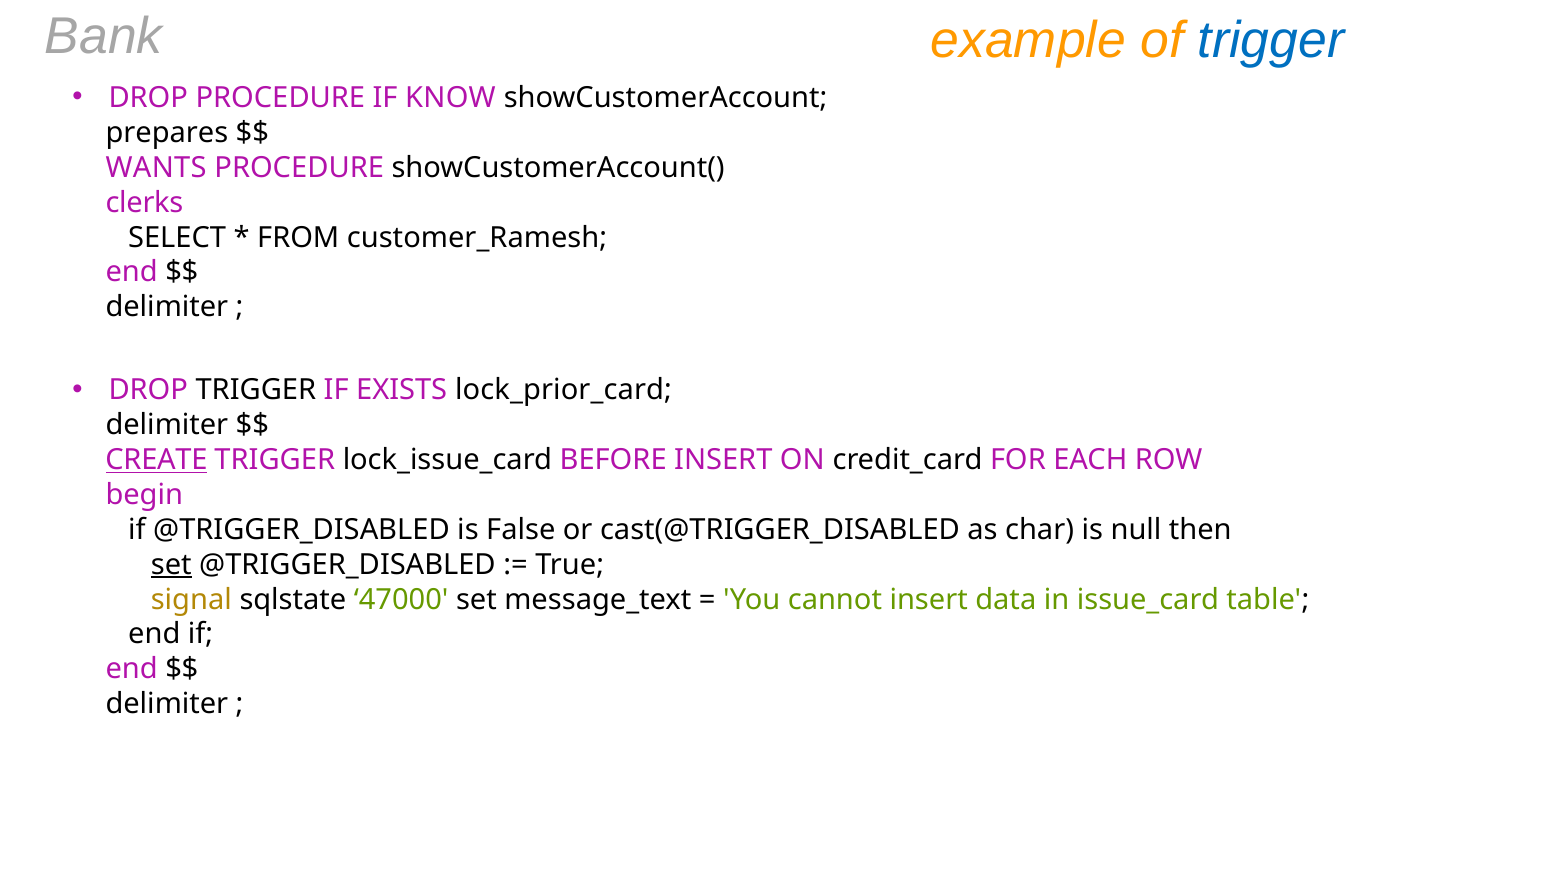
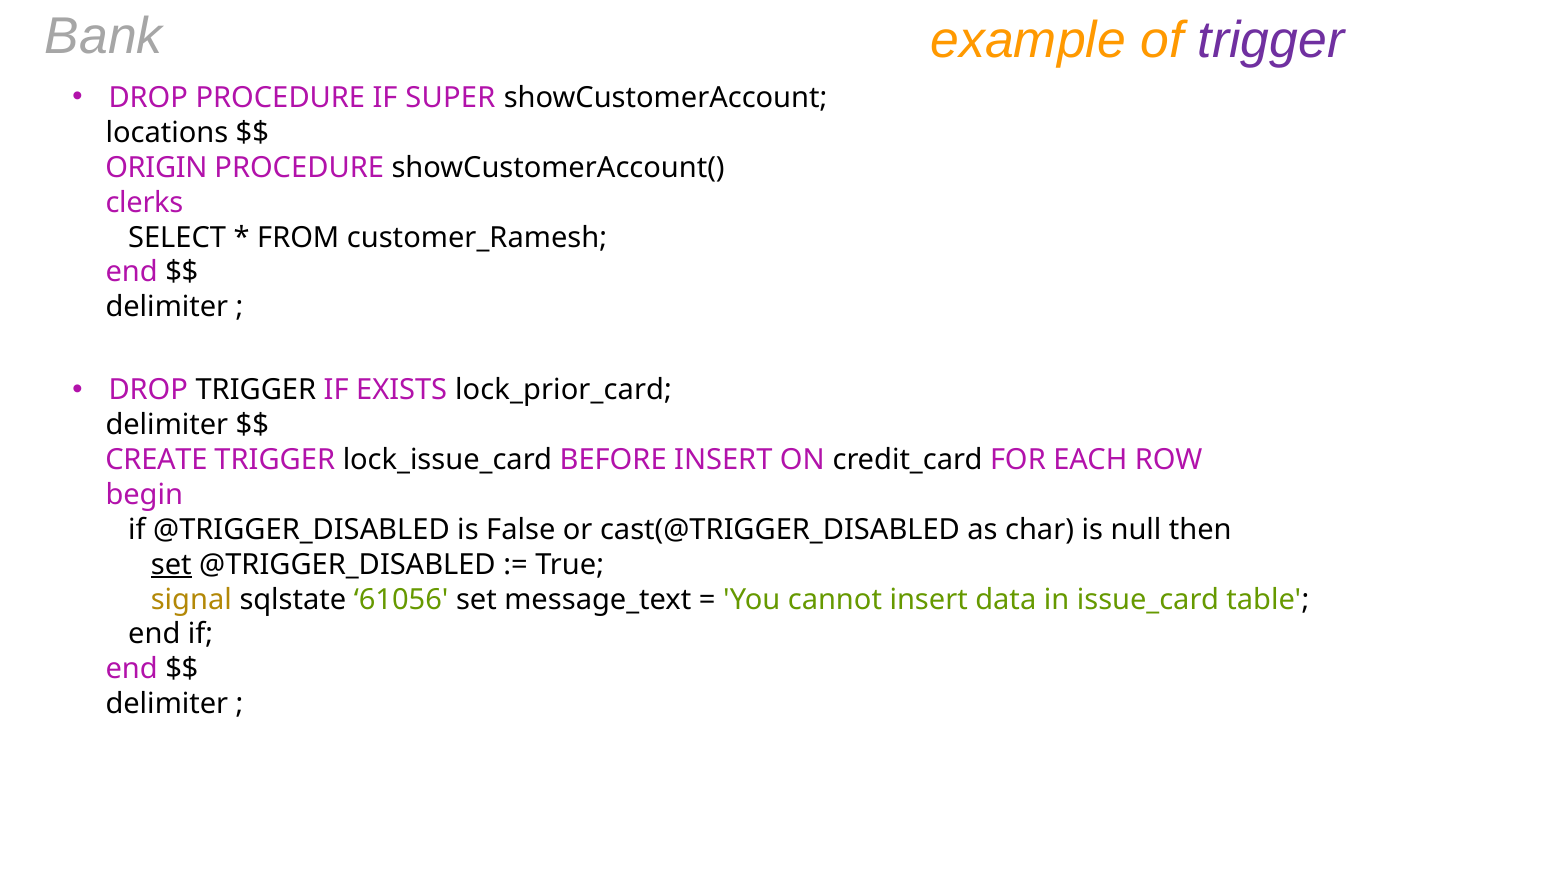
trigger colour: blue -> purple (1271, 40)
KNOW: KNOW -> SUPER (450, 98)
prepares: prepares -> locations (167, 133)
WANTS: WANTS -> ORIGIN (156, 168)
CREATE underline: present -> none (156, 460)
47000: 47000 -> 61056 (401, 599)
